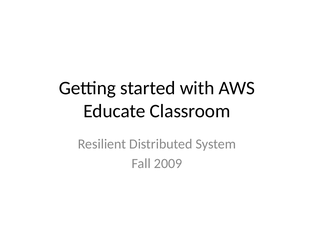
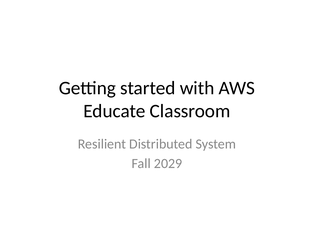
2009: 2009 -> 2029 (168, 164)
